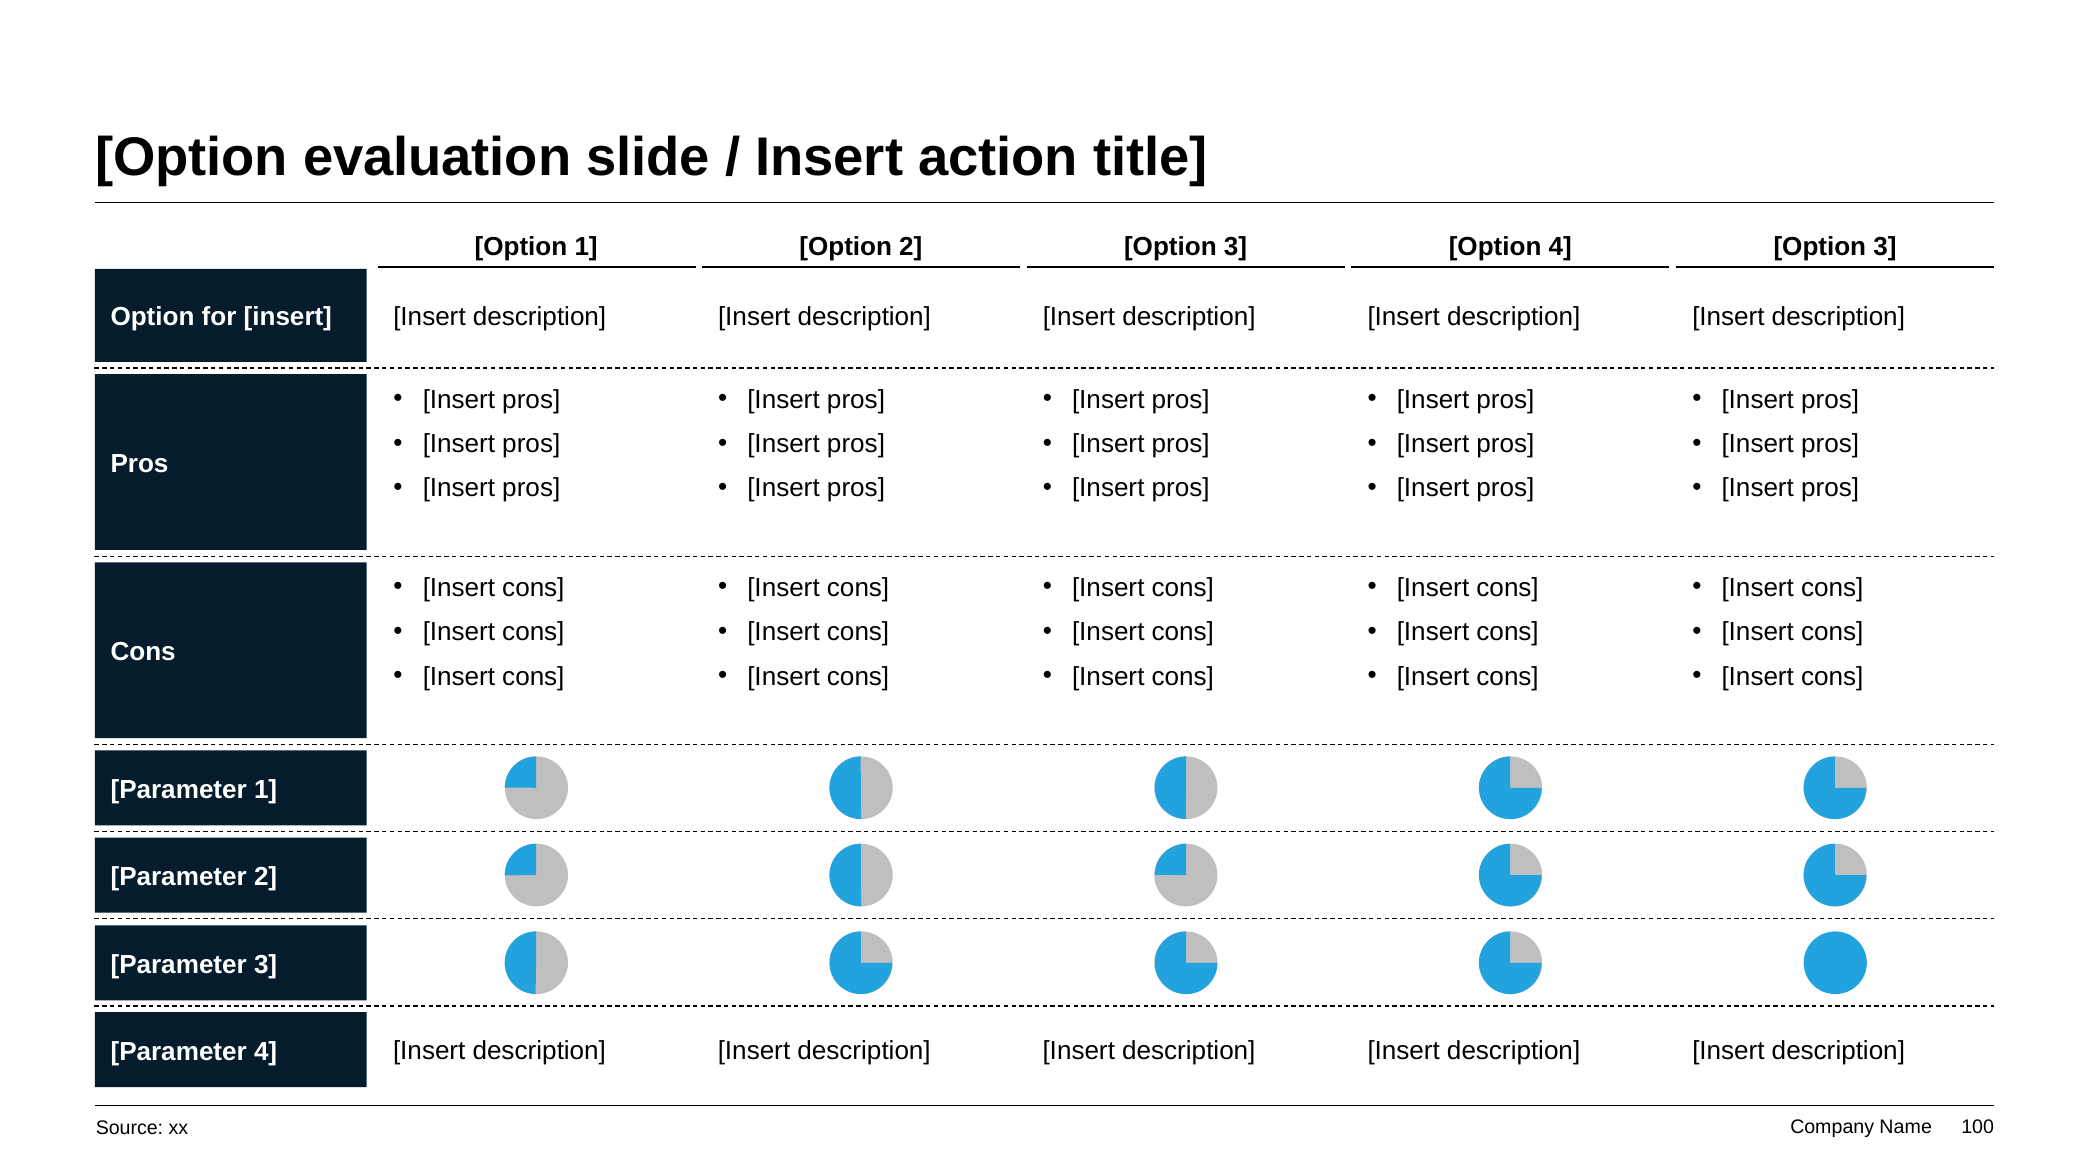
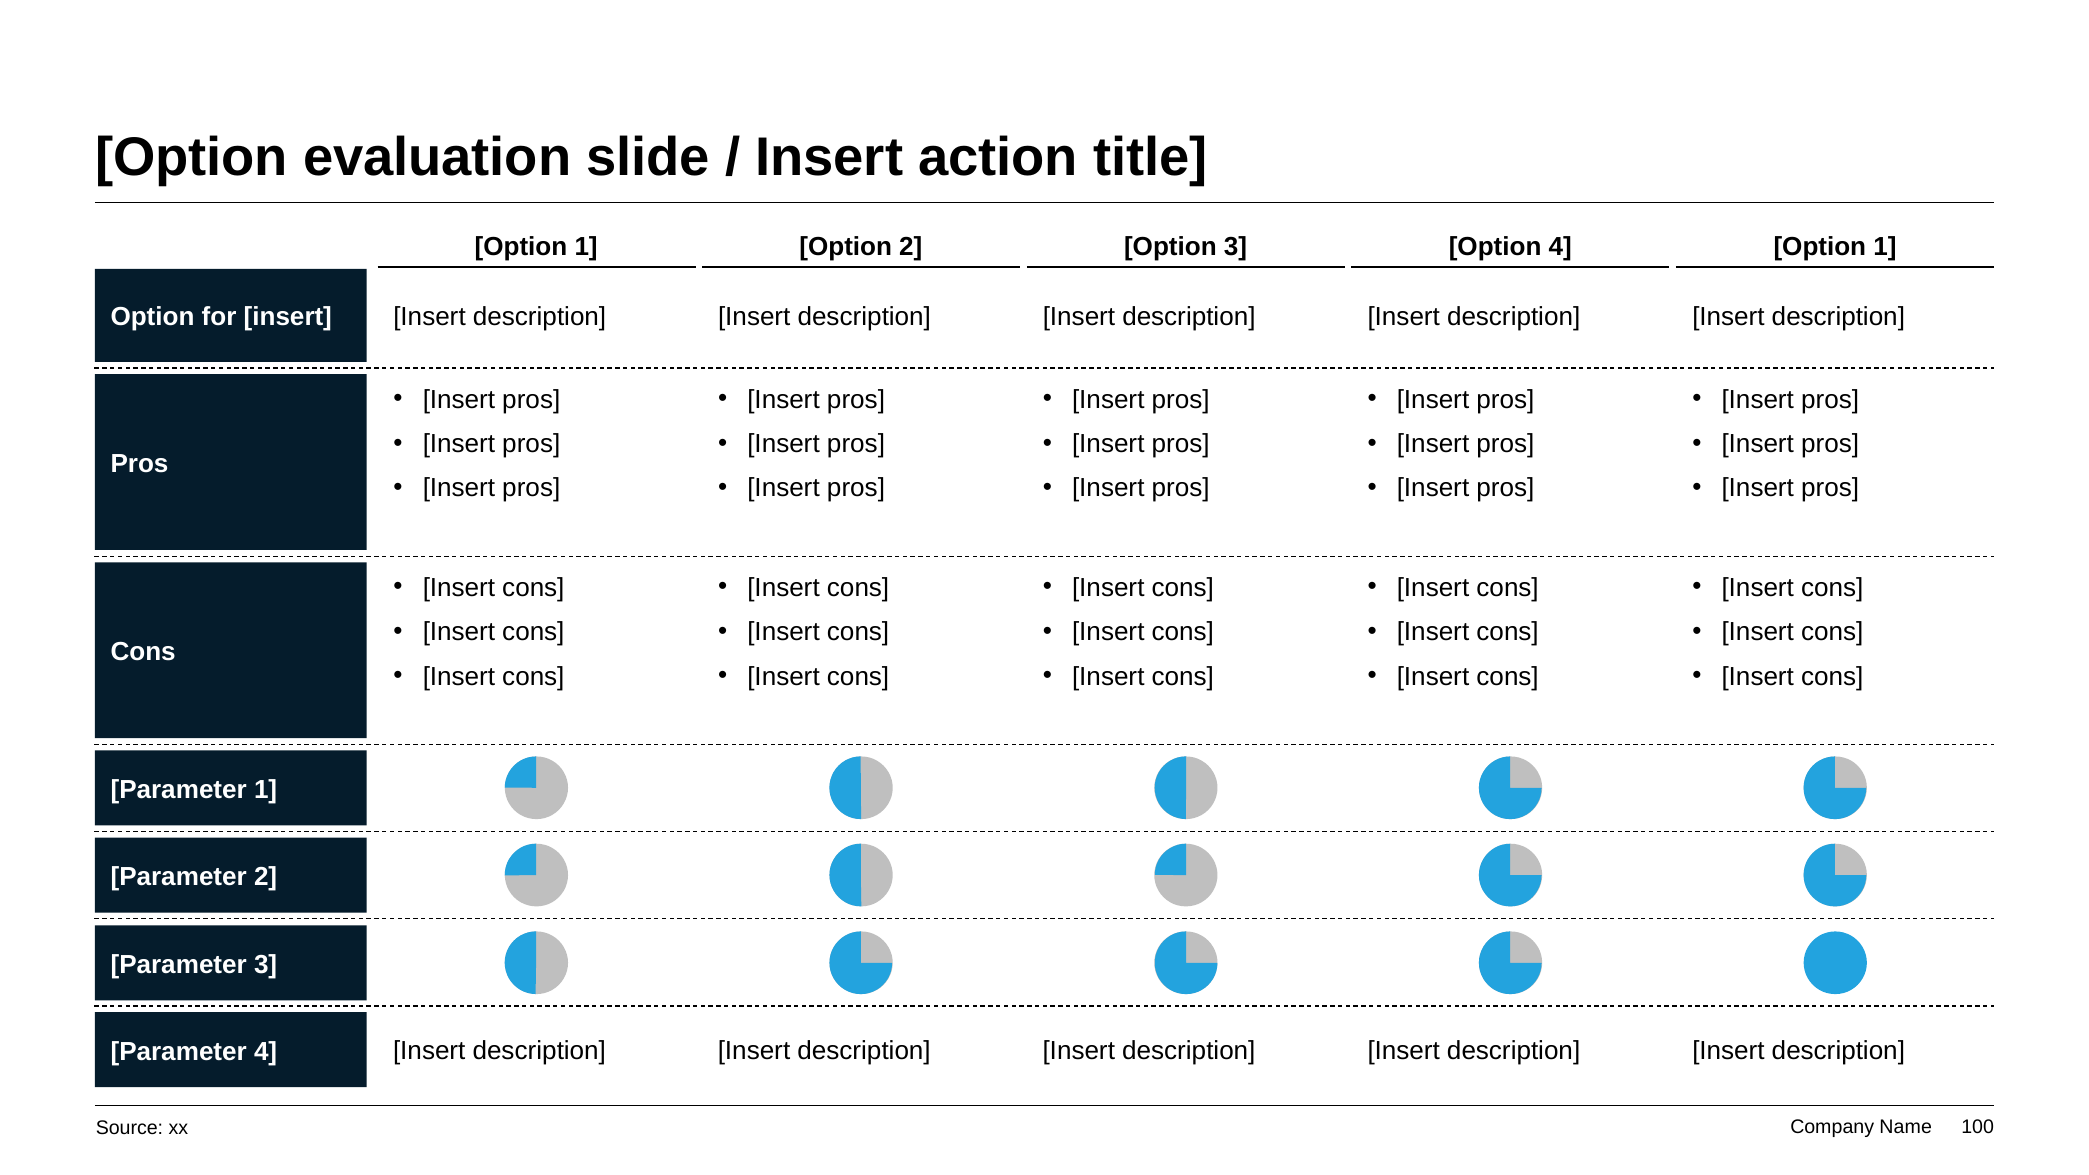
1 Option 3: 3 -> 1 (1885, 247)
